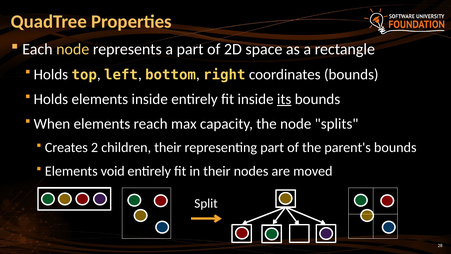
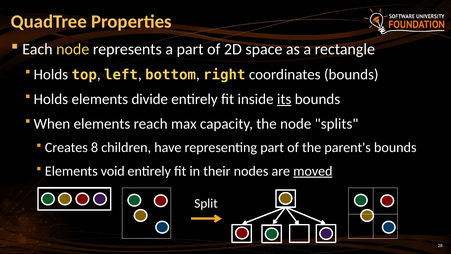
elements inside: inside -> divide (150, 99)
2: 2 -> 8 (95, 148)
children their: their -> have (168, 148)
moved underline: none -> present (313, 171)
